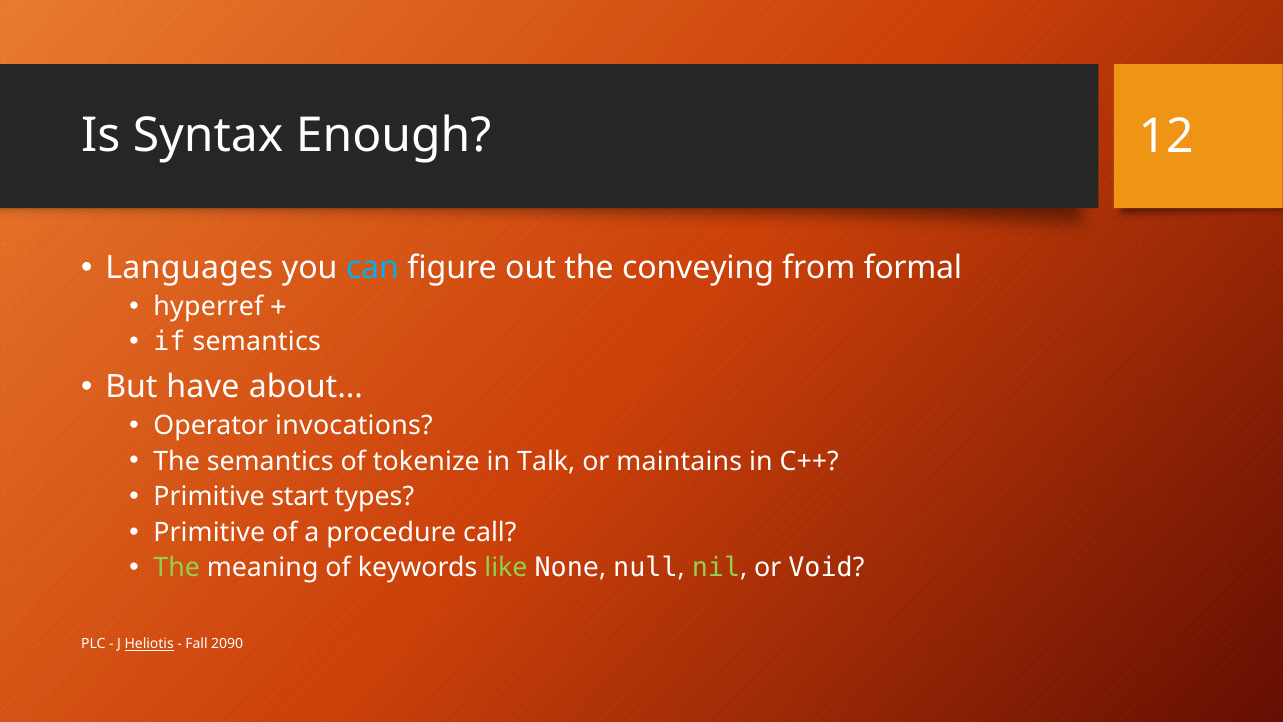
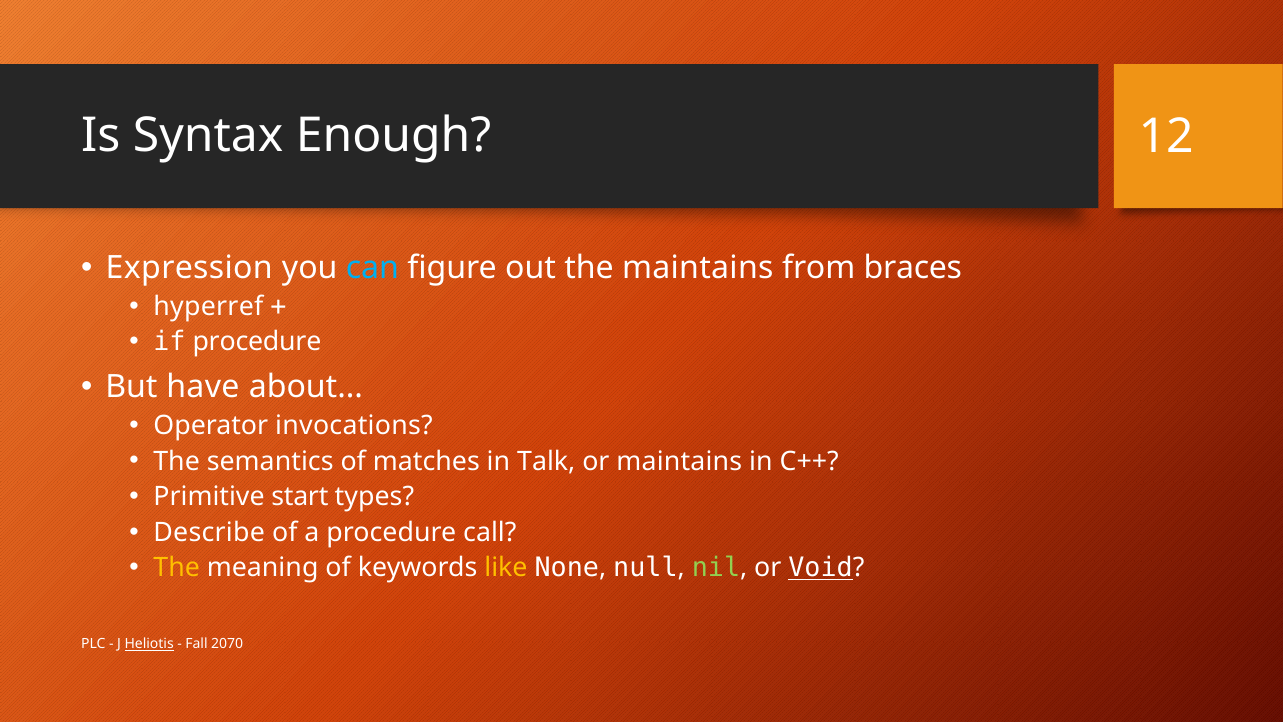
Languages: Languages -> Expression (189, 268)
the conveying: conveying -> maintains (698, 268)
formal: formal -> braces (913, 268)
if semantics: semantics -> procedure (257, 342)
tokenize: tokenize -> matches (426, 461)
Primitive: Primitive -> Describe (209, 532)
The colour: light green -> yellow (177, 568)
like colour: light green -> yellow (506, 568)
Void underline: none -> present (821, 568)
2090: 2090 -> 2070 (227, 644)
